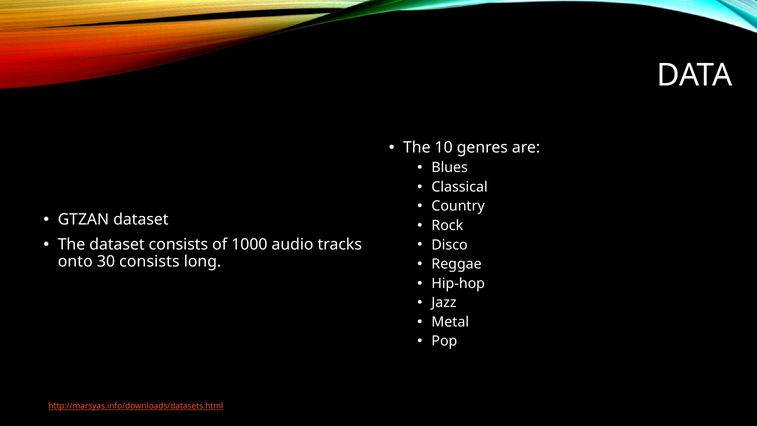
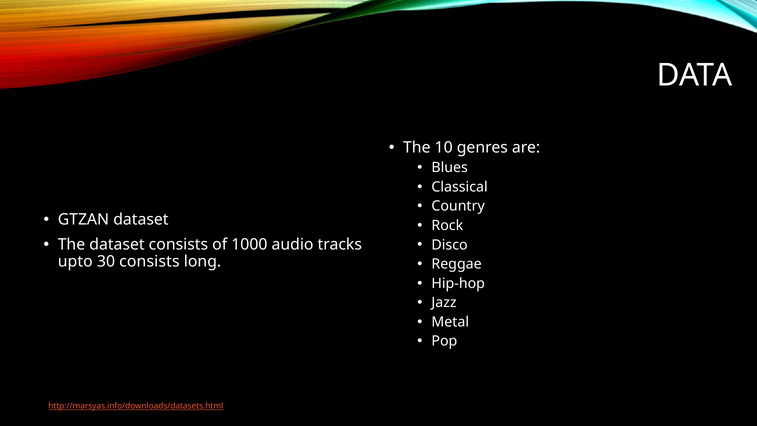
onto: onto -> upto (75, 261)
